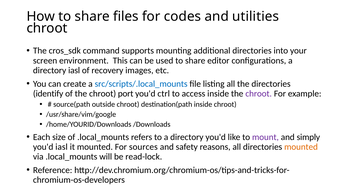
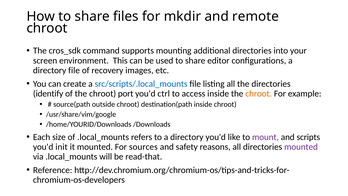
codes: codes -> mkdir (183, 17)
utilities: utilities -> remote (256, 17)
directory iasl: iasl -> file (74, 70)
chroot colour: purple -> orange (259, 93)
simply: simply -> scripts (308, 137)
you'd iasl: iasl -> init (62, 147)
mounted colour: orange -> purple (301, 147)
read-lock: read-lock -> read-that (144, 156)
